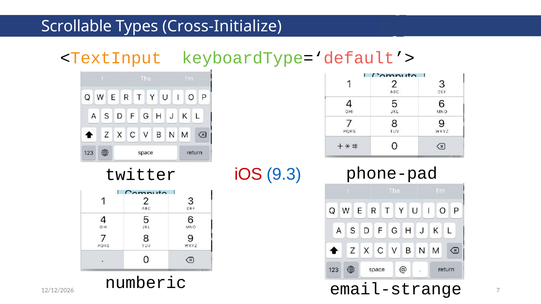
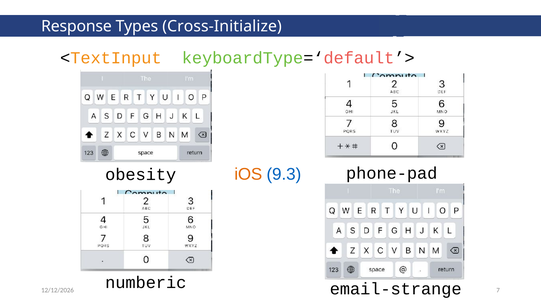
Scrollable: Scrollable -> Response (76, 26)
iOS colour: red -> orange (248, 175)
twitter: twitter -> obesity (141, 175)
